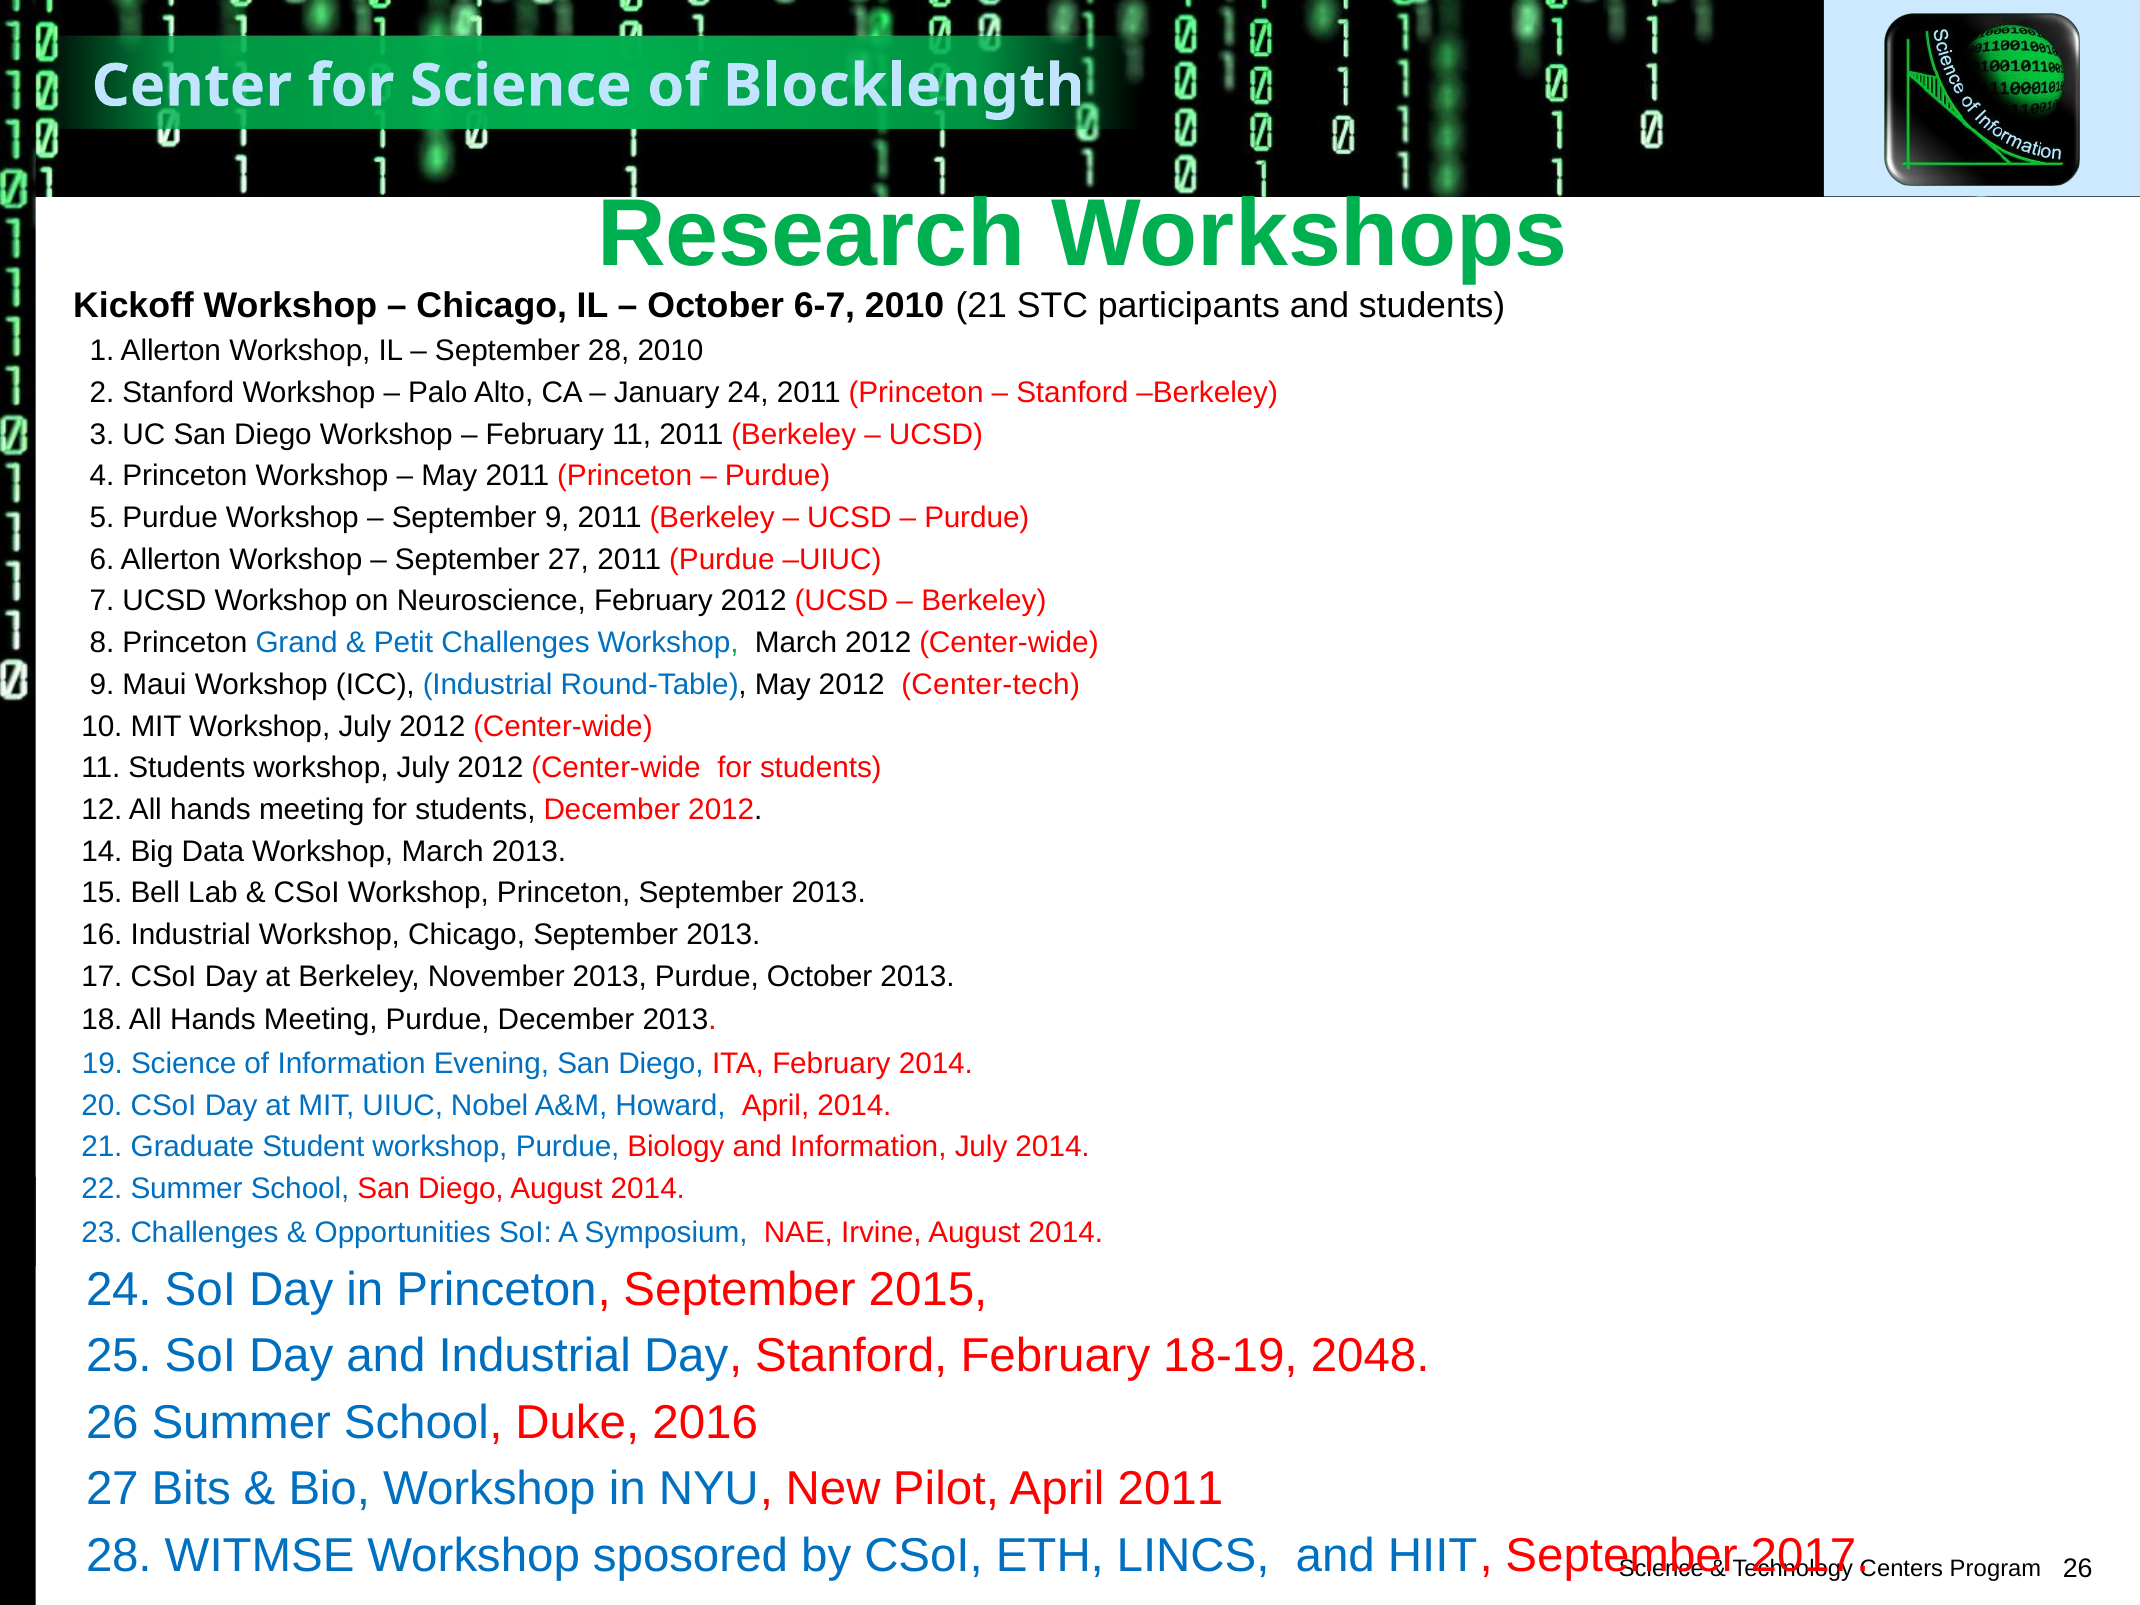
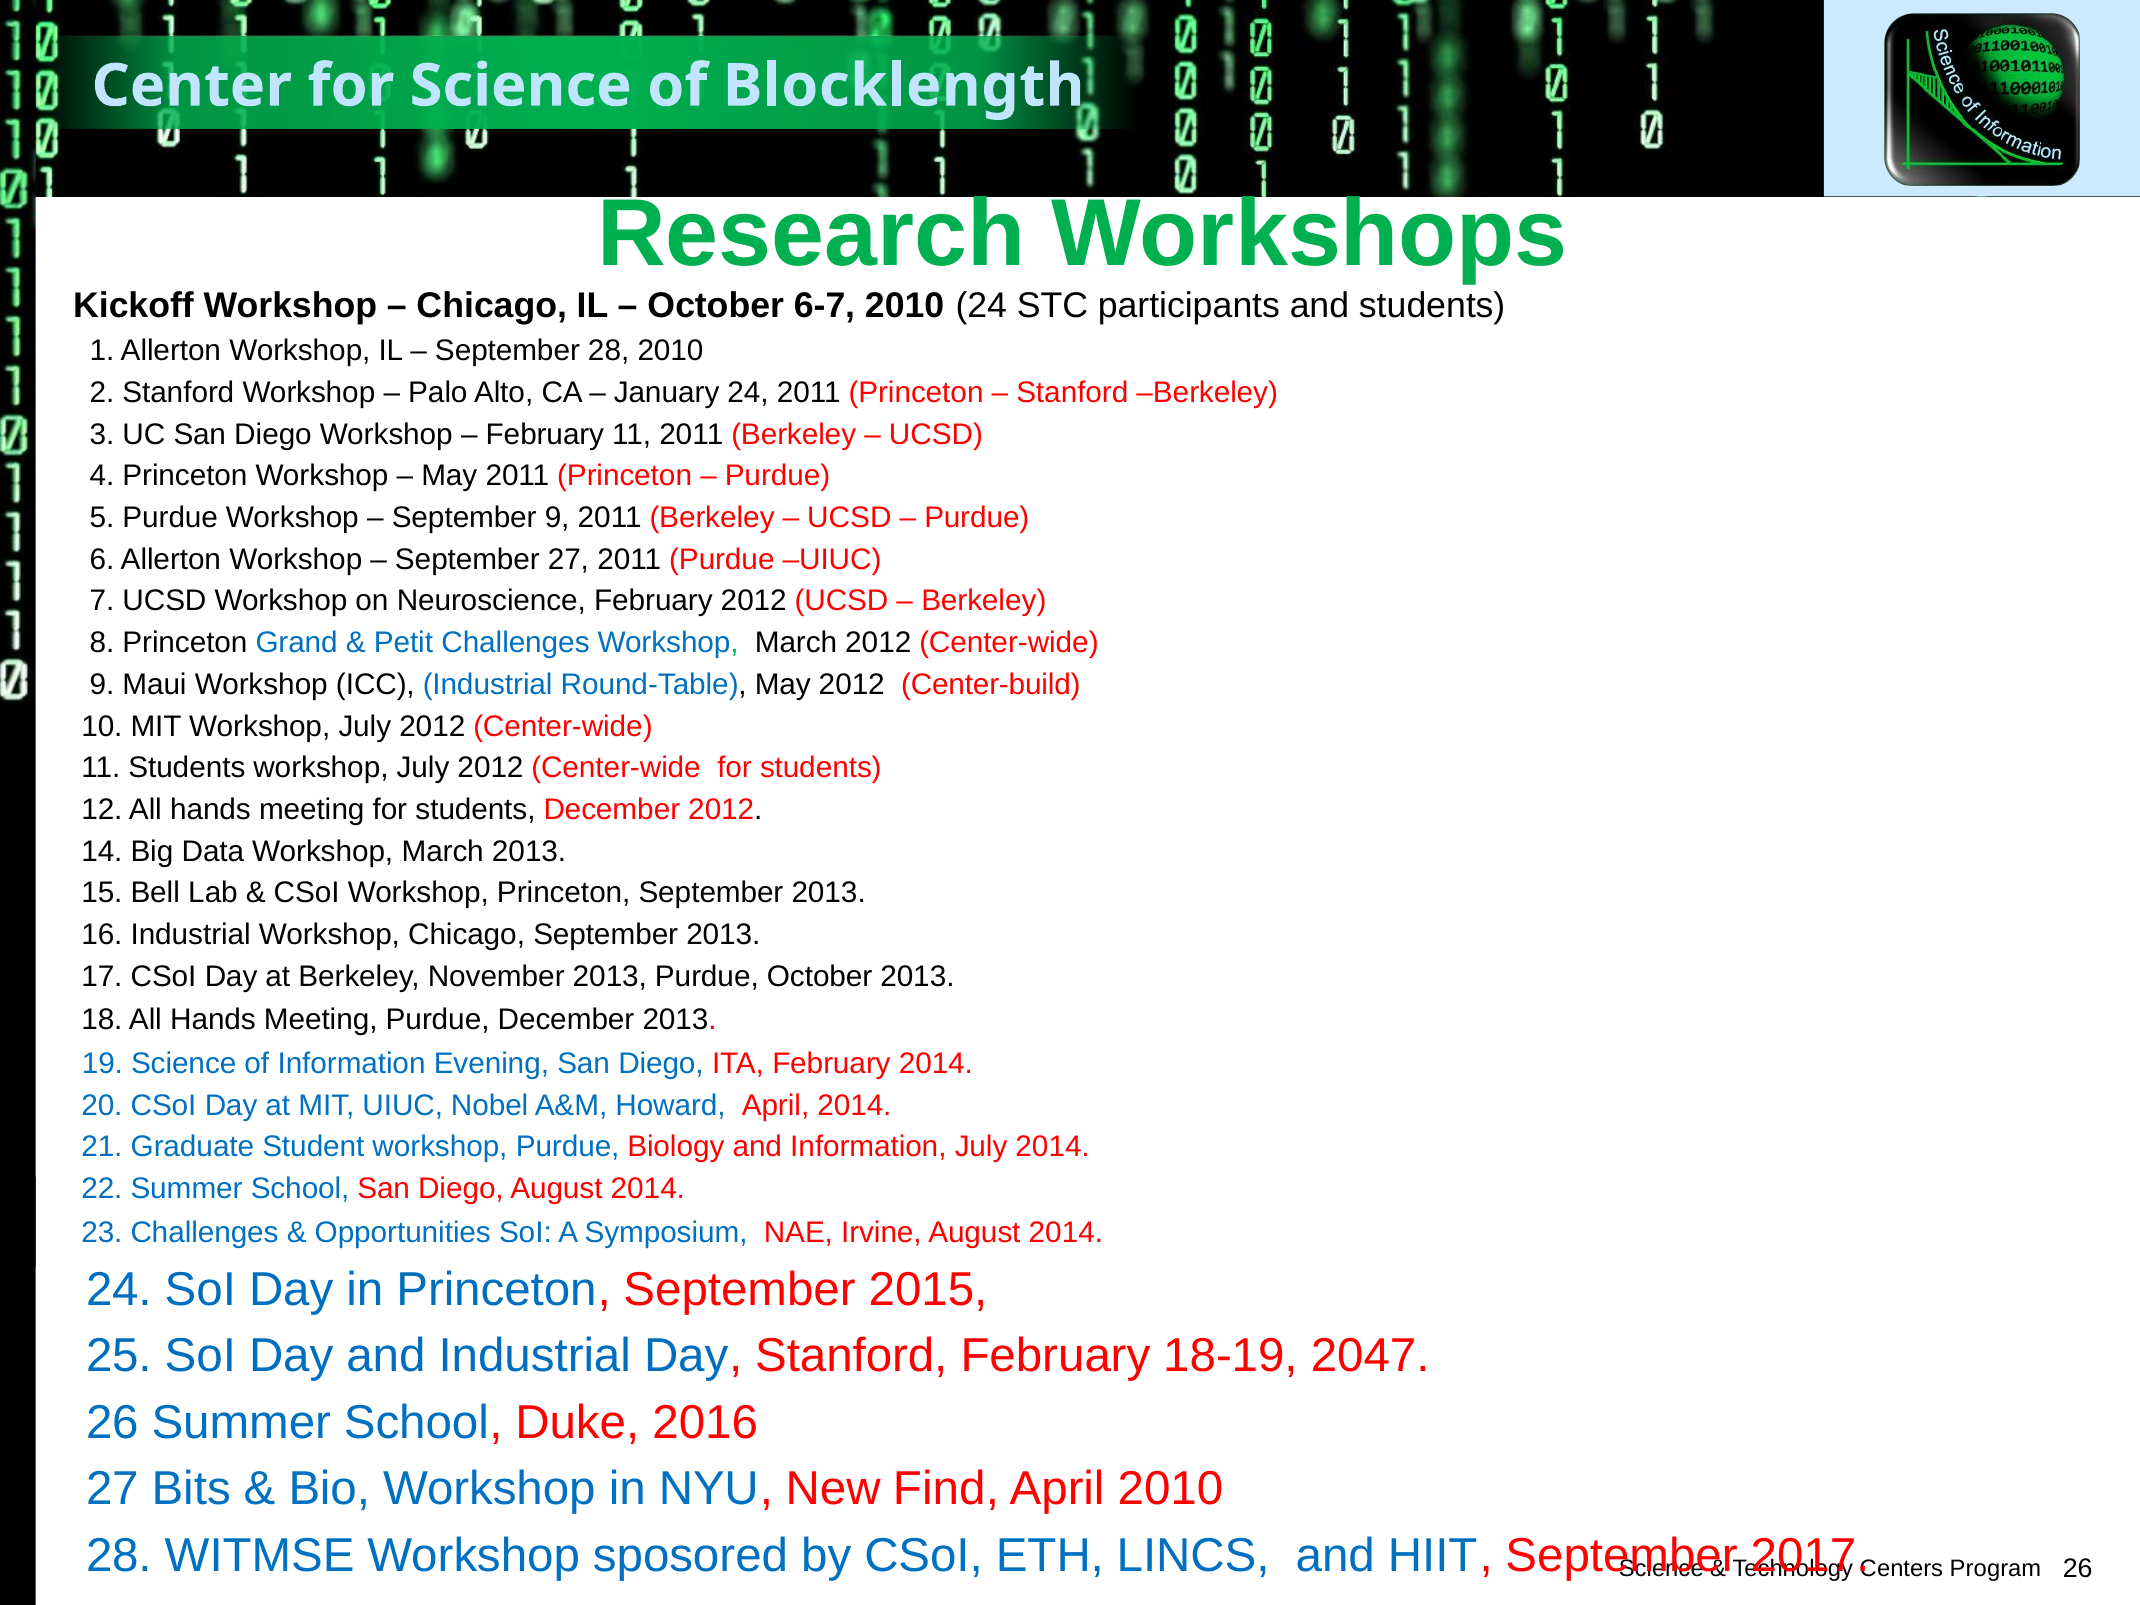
2010 21: 21 -> 24 (981, 306)
Center-tech: Center-tech -> Center-build (991, 685)
2048: 2048 -> 2047 (1370, 1356)
Pilot: Pilot -> Find (946, 1489)
April 2011: 2011 -> 2010 (1170, 1489)
